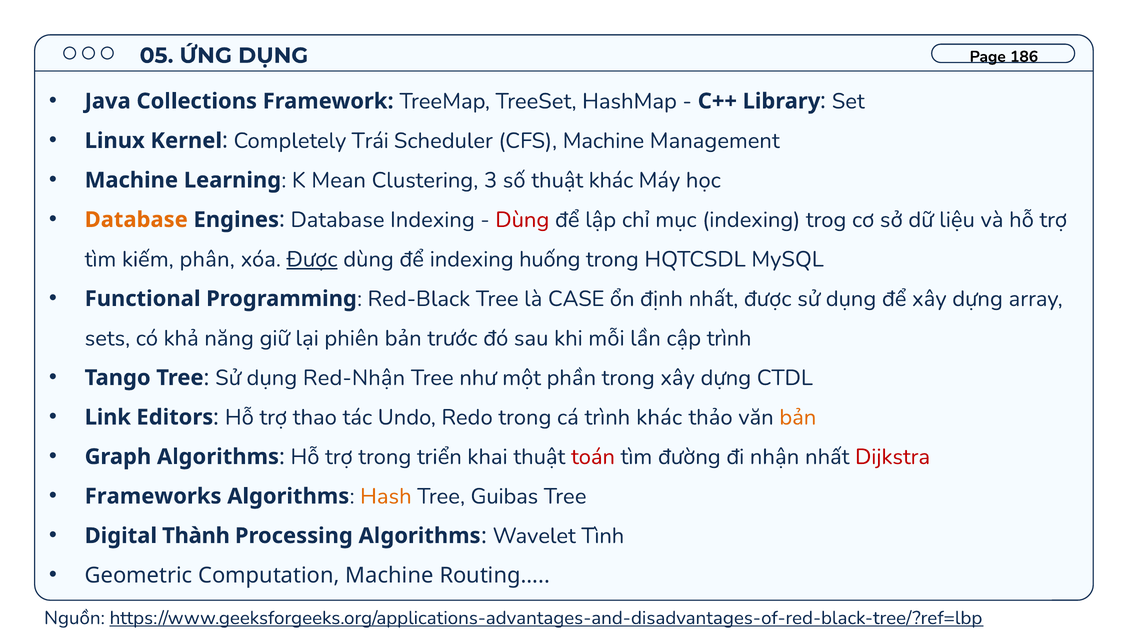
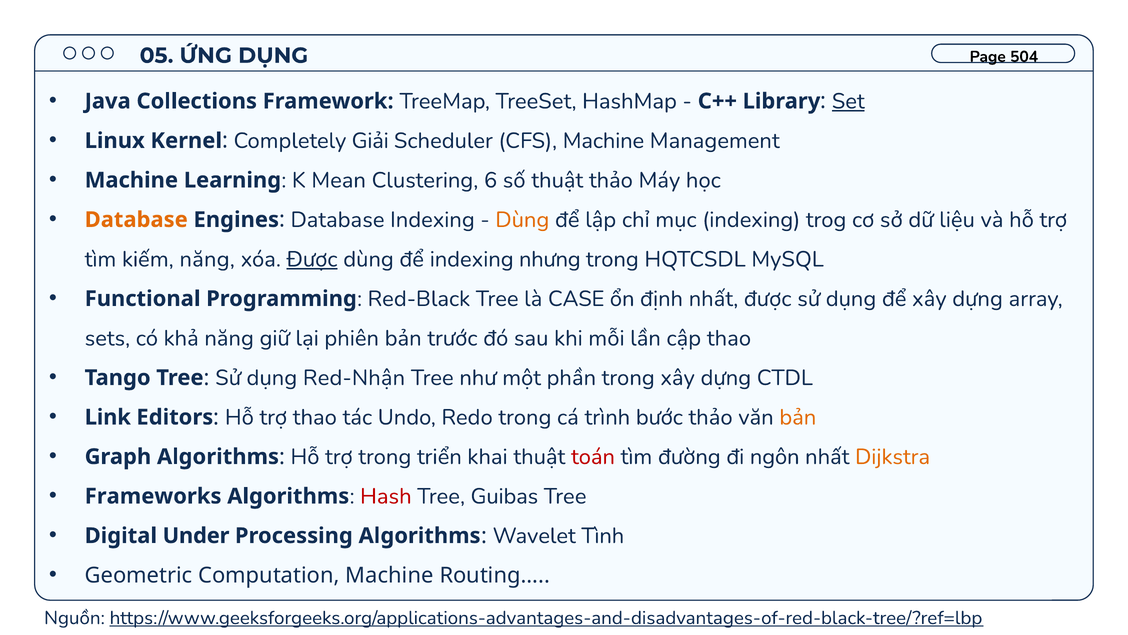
186: 186 -> 504 (1024, 57)
Set underline: none -> present (848, 101)
Trái: Trái -> Giải (370, 141)
3: 3 -> 6 (491, 180)
thuật khác: khác -> thảo (611, 180)
Dùng colour: red -> orange (522, 220)
kiếm phân: phân -> năng (207, 259)
huống: huống -> nhưng (550, 259)
cập trình: trình -> thao (729, 338)
trình khác: khác -> bước (659, 417)
nhận: nhận -> ngôn (775, 456)
Dijkstra colour: red -> orange (893, 456)
Hash colour: orange -> red (386, 496)
Thành: Thành -> Under (196, 535)
